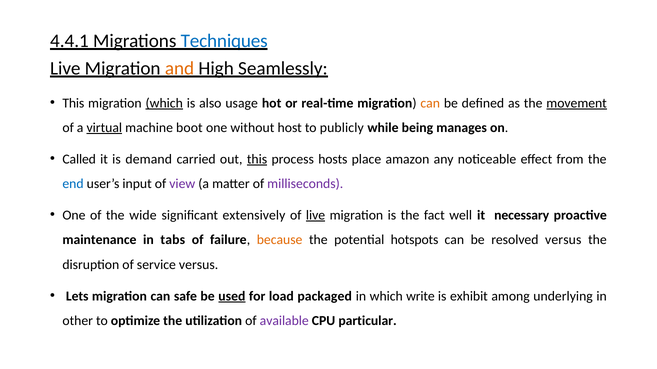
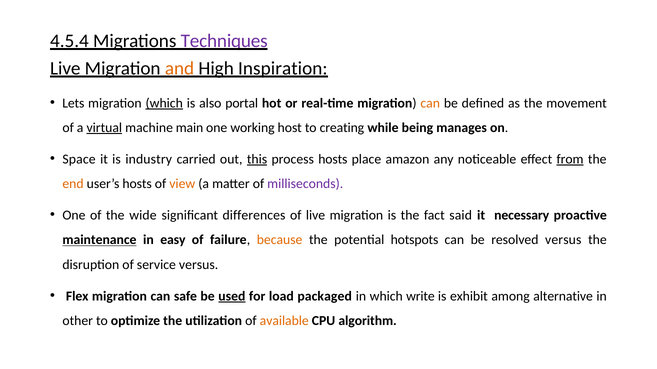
4.4.1: 4.4.1 -> 4.5.4 (69, 41)
Techniques colour: blue -> purple (224, 41)
Seamlessly: Seamlessly -> Inspiration (283, 68)
This: This -> Lets (73, 103)
usage: usage -> portal (242, 103)
movement underline: present -> none (577, 103)
boot: boot -> main (190, 128)
without: without -> working (252, 128)
publicly: publicly -> creating (342, 128)
Called: Called -> Space (79, 159)
demand: demand -> industry (149, 159)
from underline: none -> present (570, 159)
end colour: blue -> orange (73, 184)
user’s input: input -> hosts (137, 184)
view colour: purple -> orange (182, 184)
extensively: extensively -> differences (254, 216)
live underline: present -> none (316, 216)
well: well -> said (461, 216)
maintenance underline: none -> present (99, 240)
tabs: tabs -> easy (173, 240)
Lets: Lets -> Flex (77, 296)
underlying: underlying -> alternative (563, 296)
available colour: purple -> orange (284, 321)
particular: particular -> algorithm (368, 321)
